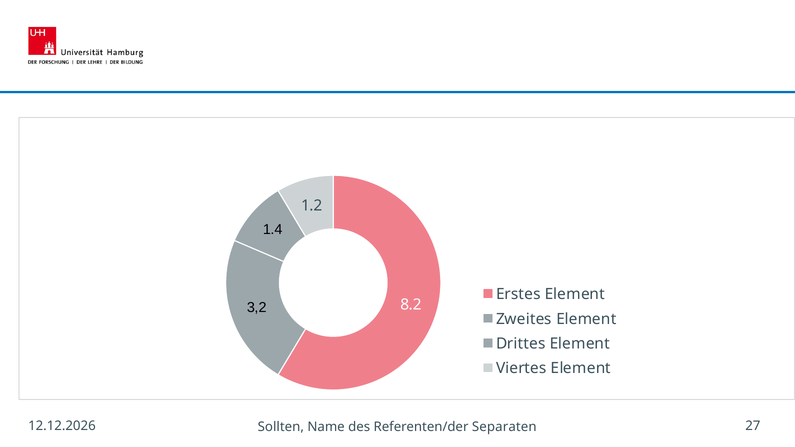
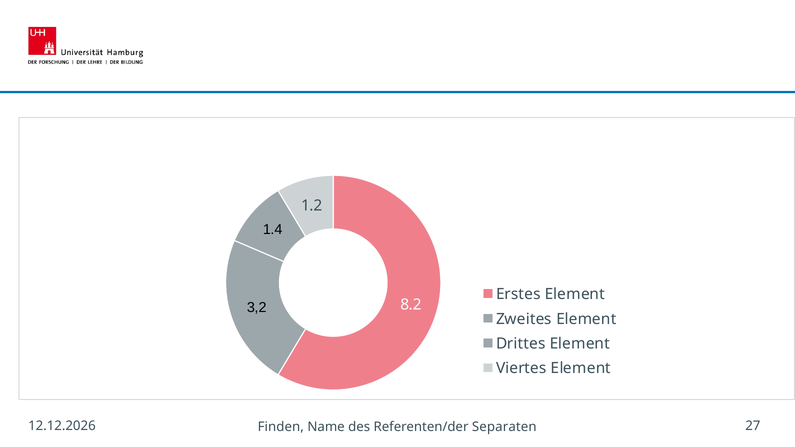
Sollten: Sollten -> Finden (281, 427)
